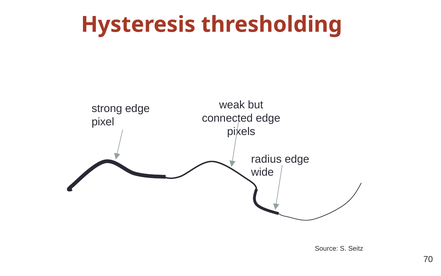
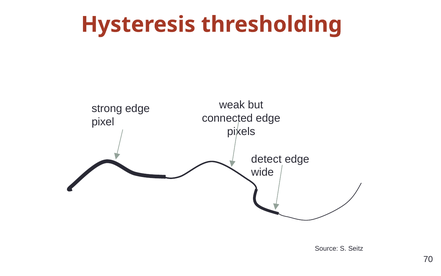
radius: radius -> detect (266, 159)
